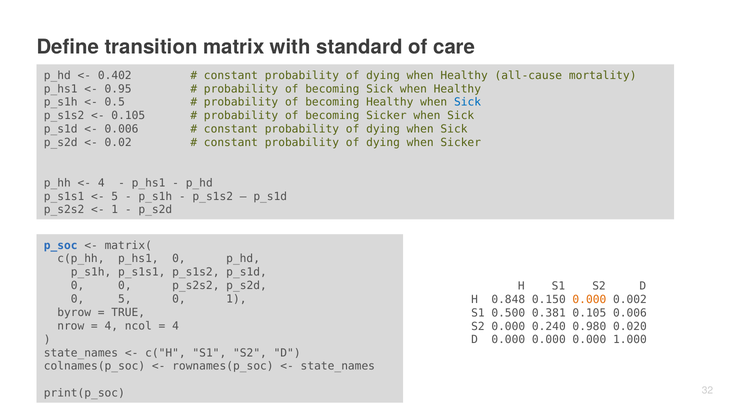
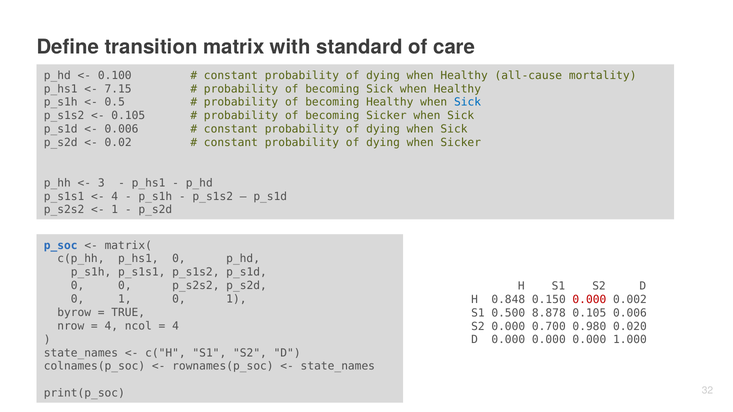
0.402: 0.402 -> 0.100 (115, 75)
0.95: 0.95 -> 7.15 (118, 89)
4: 4 -> 3 (101, 183)
5: 5 -> 4 (115, 196)
5: 5 -> 1 (125, 299)
0.000 colour: orange -> red (589, 300)
0.381: 0.381 -> 8.878 (549, 313)
0.240: 0.240 -> 0.700 (549, 327)
